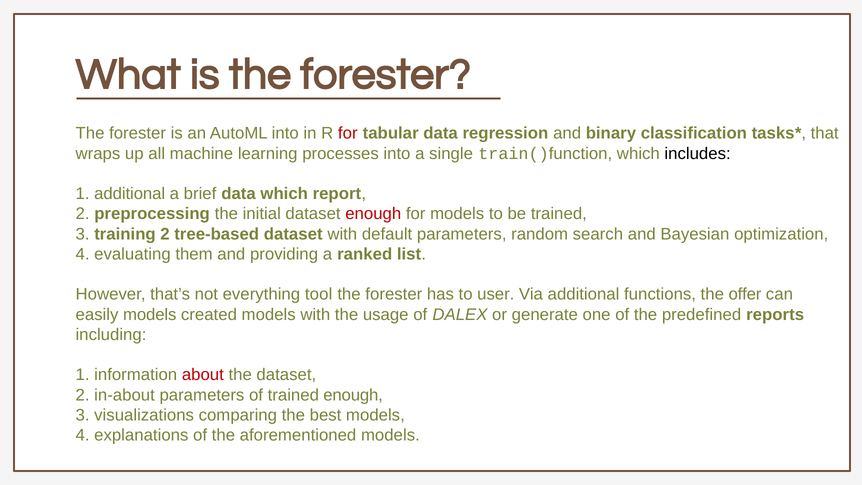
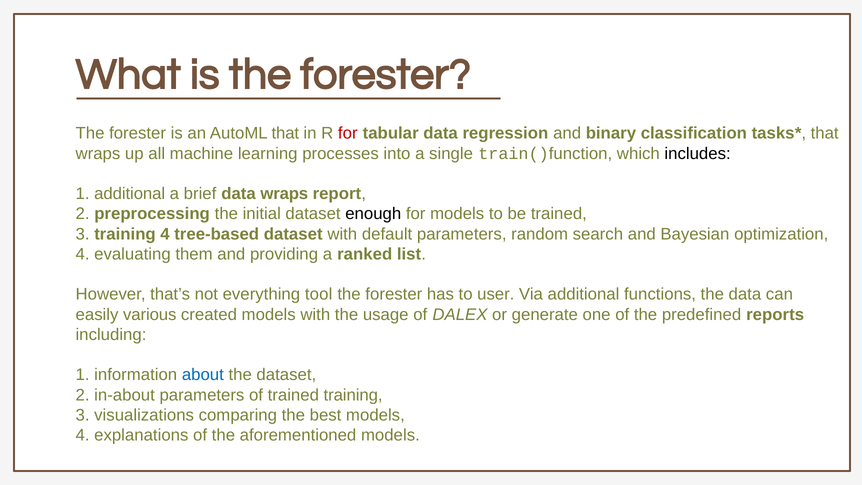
AutoML into: into -> that (285, 133)
data which: which -> wraps (284, 194)
enough colour: red -> black (373, 214)
training 2: 2 -> 4 (165, 234)
the offer: offer -> data (745, 294)
easily models: models -> various (150, 314)
about colour: red -> blue (203, 375)
trained enough: enough -> training (353, 395)
